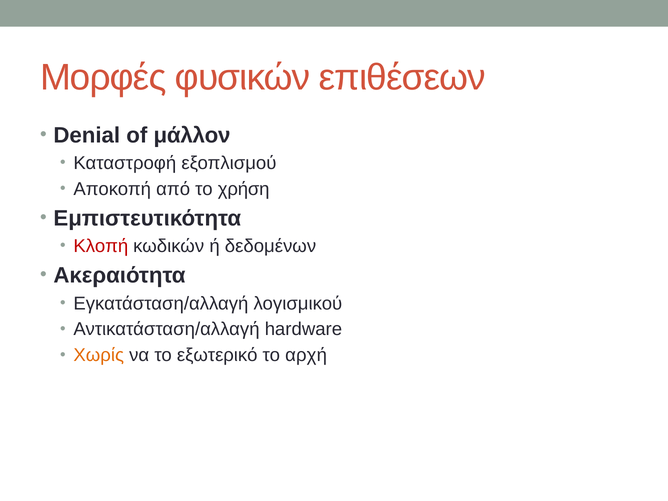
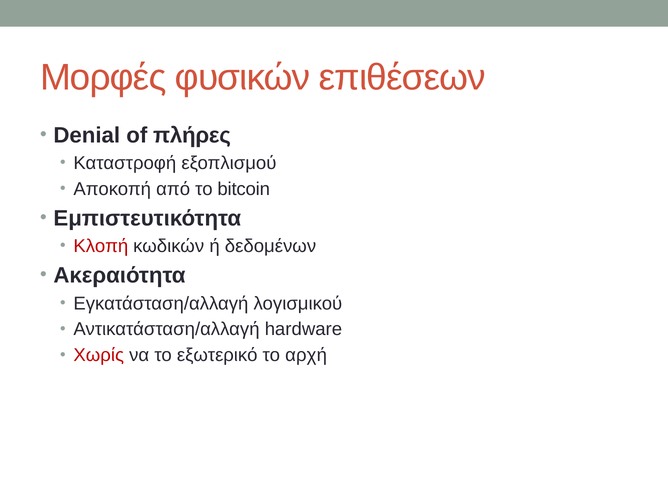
μάλλον: μάλλον -> πλήρες (192, 135)
χρήση: χρήση -> bitcoin (244, 189)
Χωρίς colour: orange -> red (99, 355)
